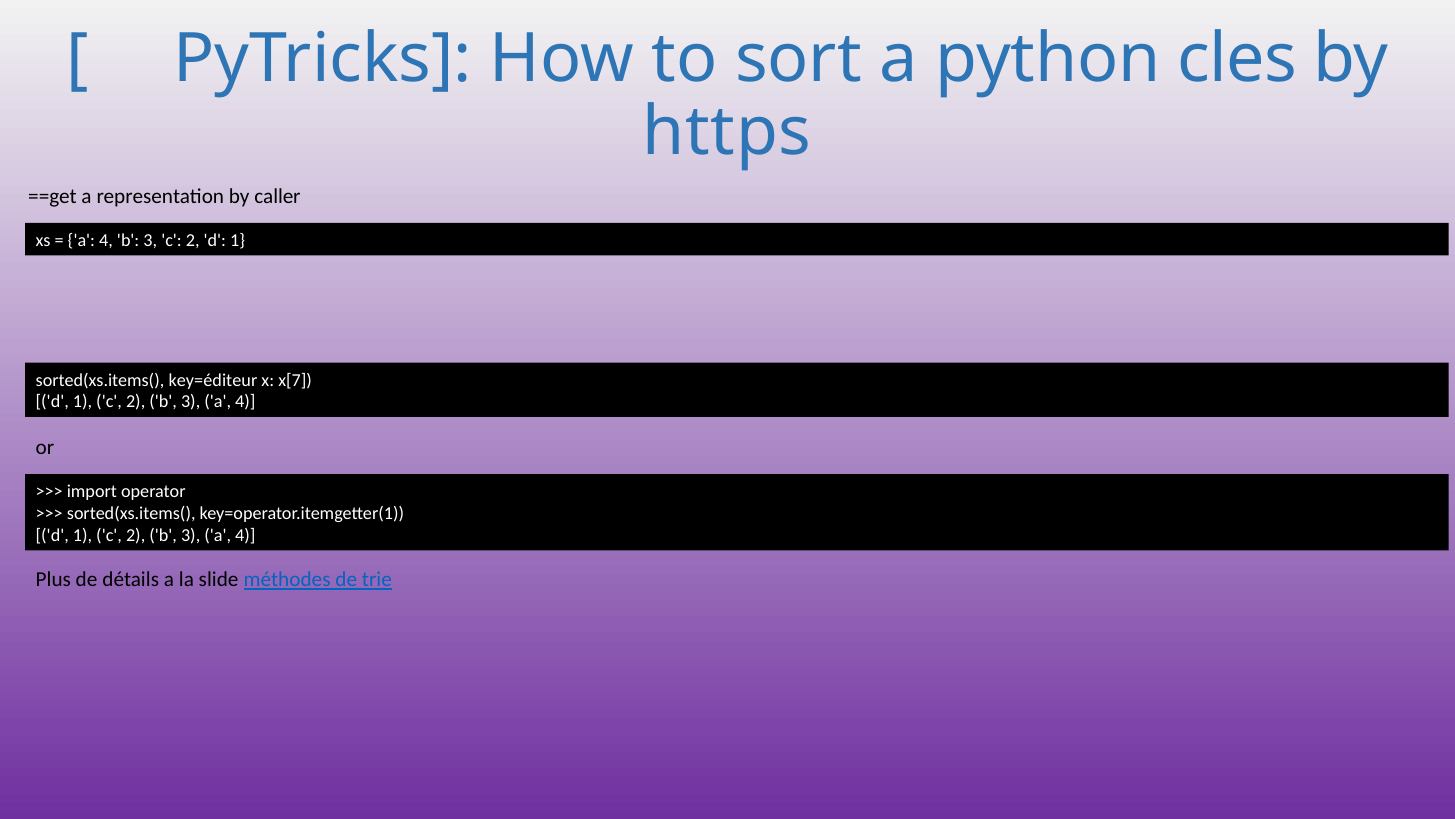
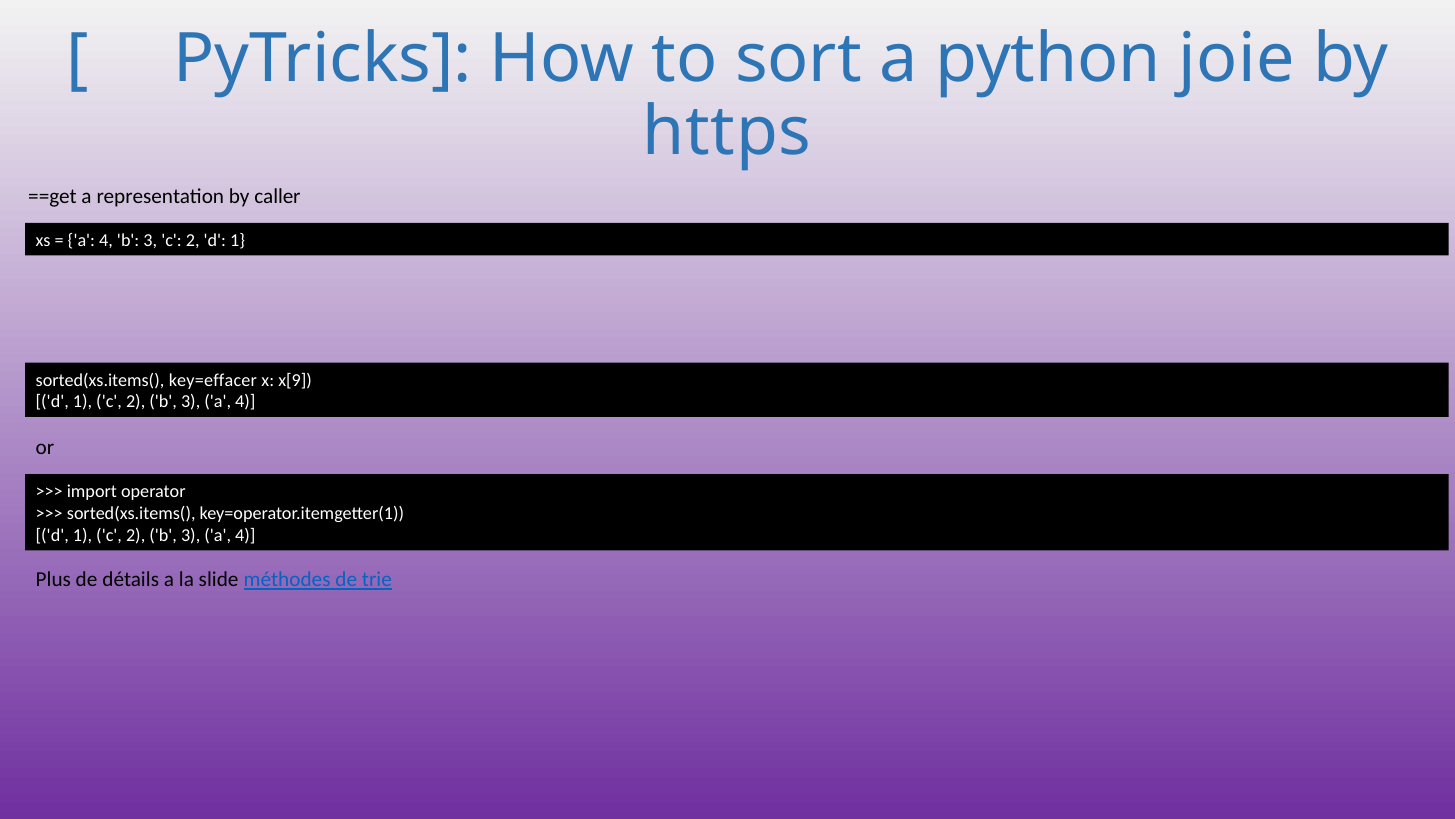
cles: cles -> joie (1237, 58)
key=éditeur: key=éditeur -> key=effacer (213, 380)
x[7: x[7 -> x[9 (295, 380)
